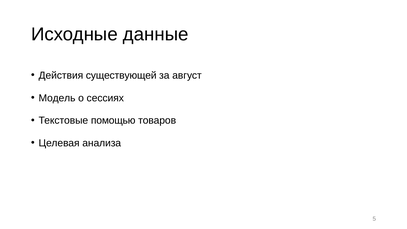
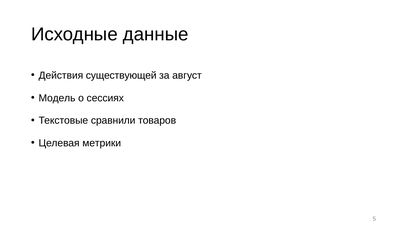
помощью: помощью -> сравнили (113, 121)
анализа: анализа -> метрики (102, 143)
